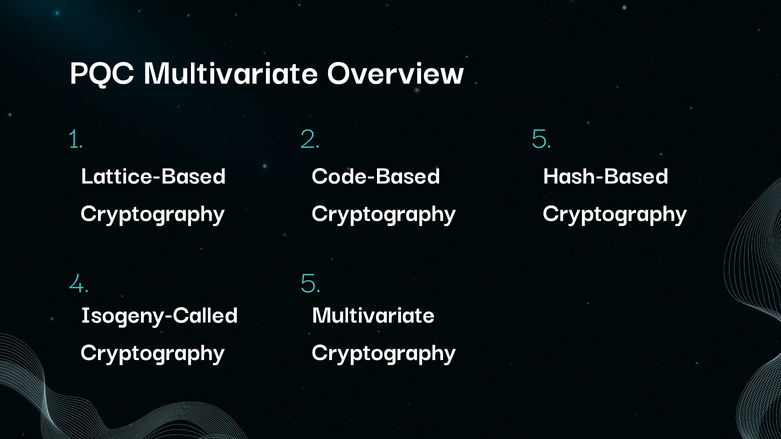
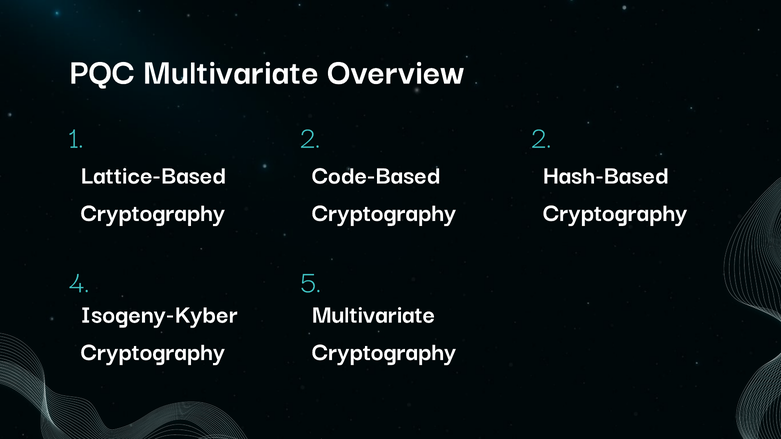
2 5: 5 -> 2 (541, 137)
Isogeny-Called: Isogeny-Called -> Isogeny-Kyber (159, 314)
